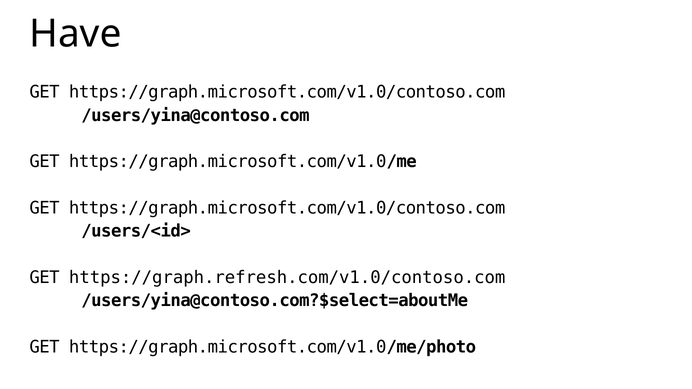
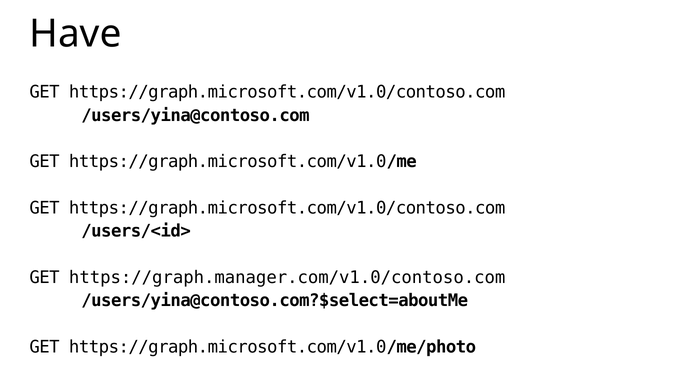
https://graph.refresh.com/v1.0/contoso.com: https://graph.refresh.com/v1.0/contoso.com -> https://graph.manager.com/v1.0/contoso.com (287, 278)
